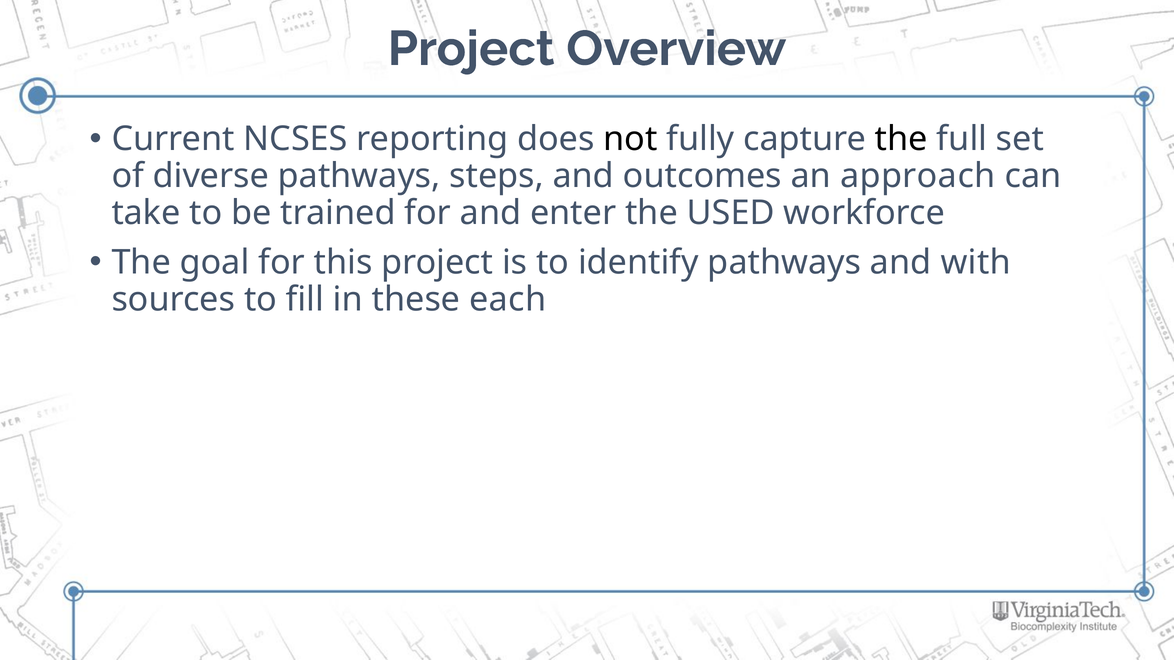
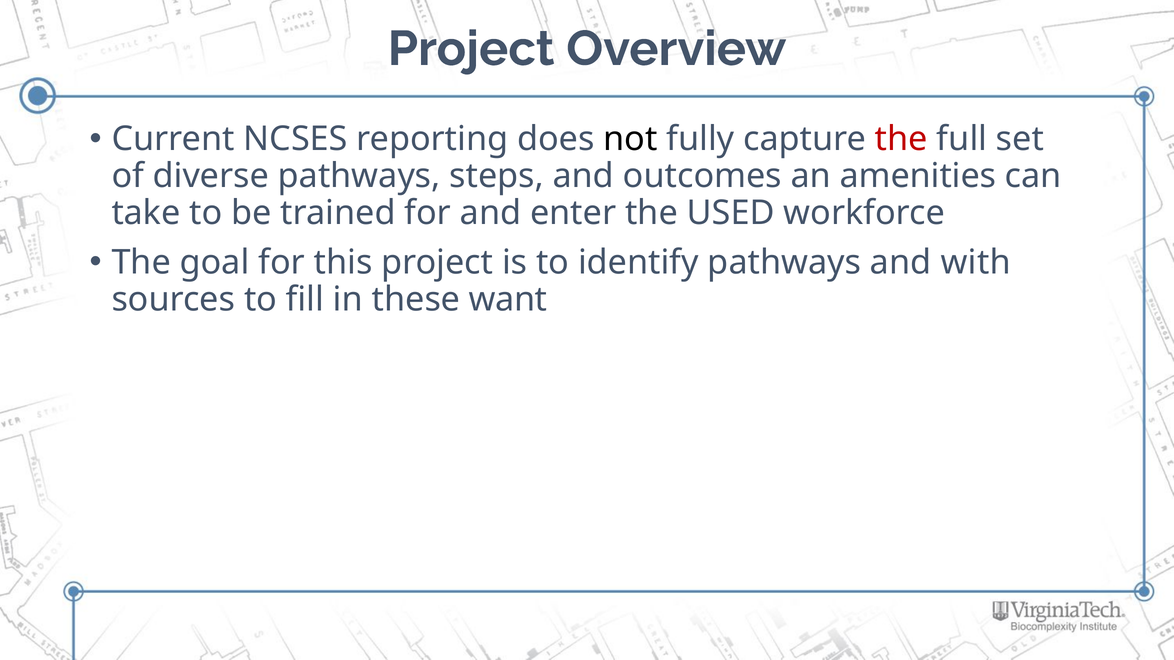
the colour: black -> red (901, 139)
approach: approach -> amenities (918, 176)
each: each -> want (508, 299)
